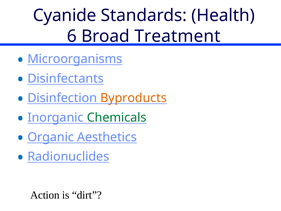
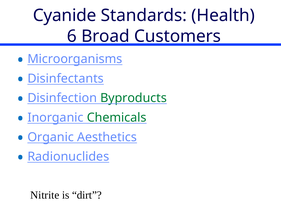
Treatment: Treatment -> Customers (178, 36)
Byproducts colour: orange -> green (134, 98)
Action: Action -> Nitrite (45, 195)
